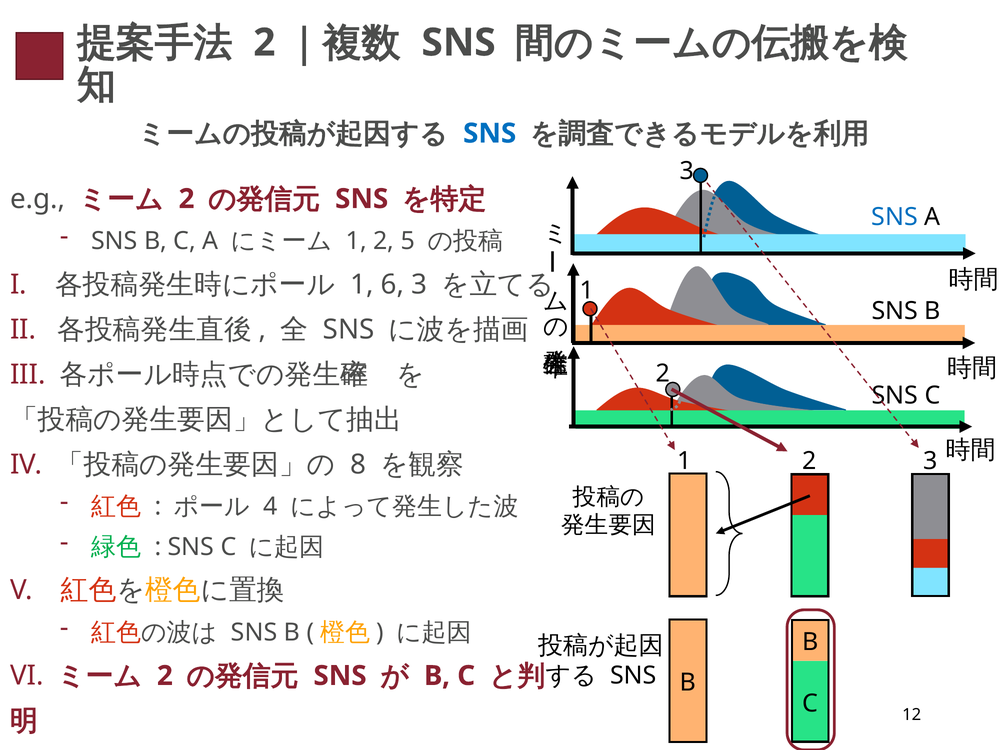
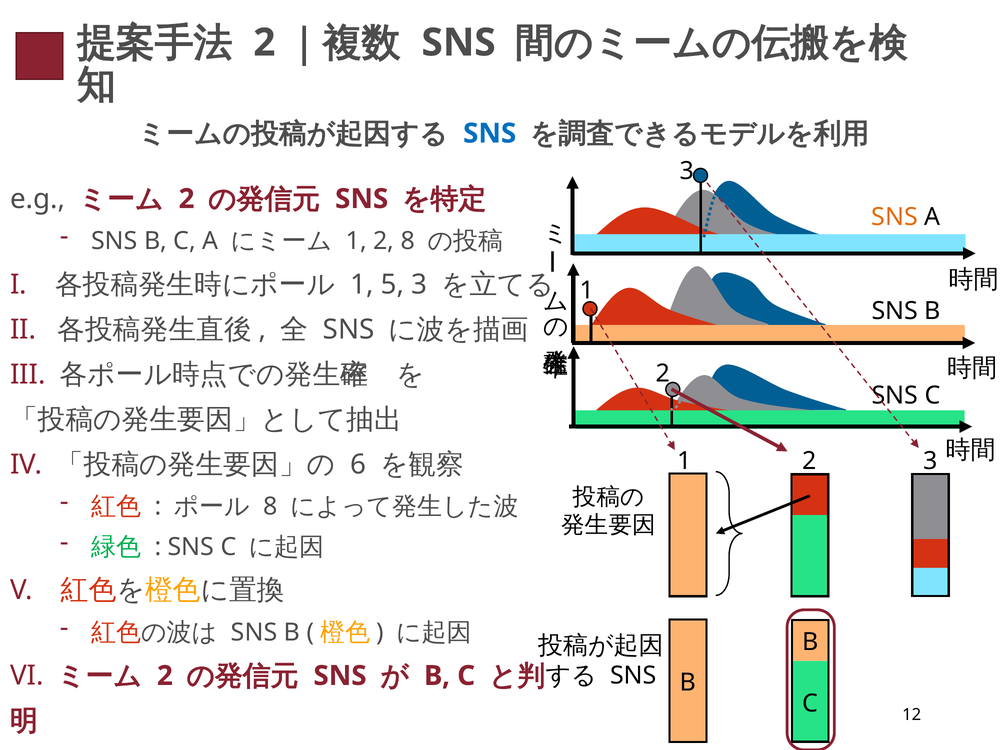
SNS colour: blue -> orange (895, 217)
2 5: 5 -> 8 (408, 241)
6: 6 -> 5 (393, 284)
8: 8 -> 6 (358, 464)
4: 4 -> 8 (270, 506)
